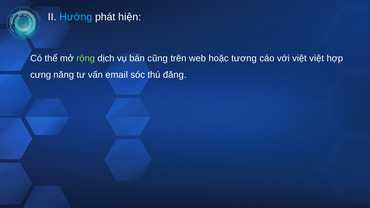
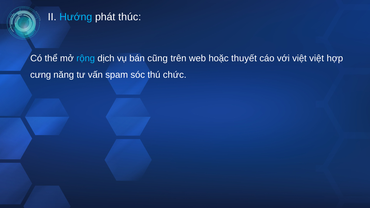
hiện: hiện -> thúc (130, 17)
rộng colour: light green -> light blue (86, 58)
tương: tương -> thuyết (244, 58)
email: email -> spam (117, 75)
đăng: đăng -> chức (175, 75)
